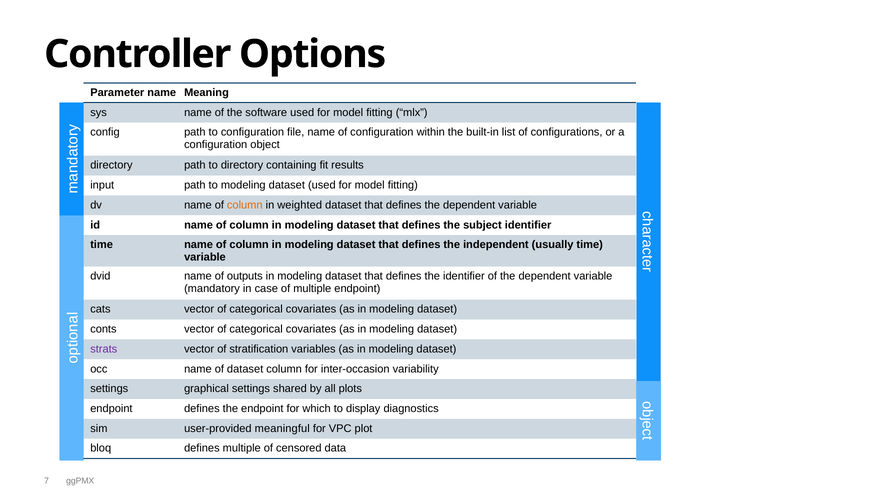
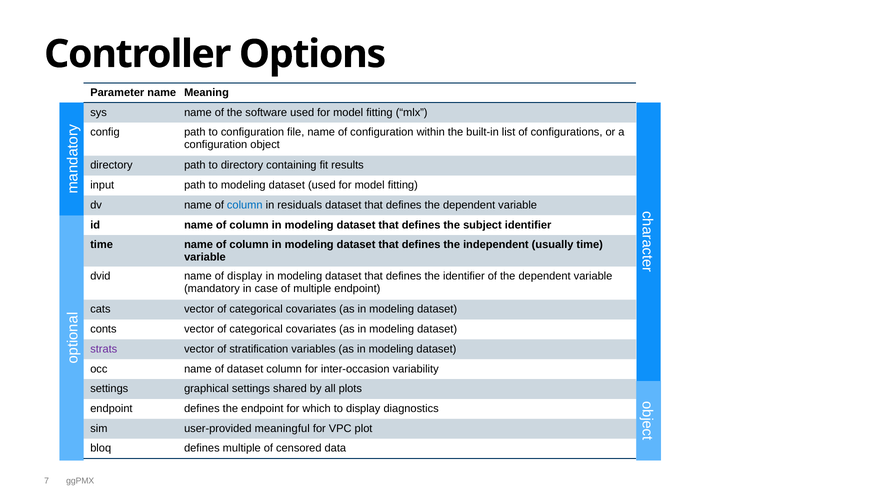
column colour: orange -> blue (245, 205)
weighted: weighted -> residuals (300, 205)
of outputs: outputs -> display (245, 276)
